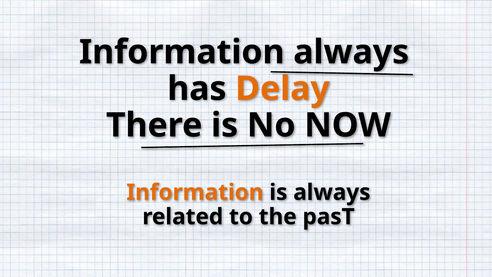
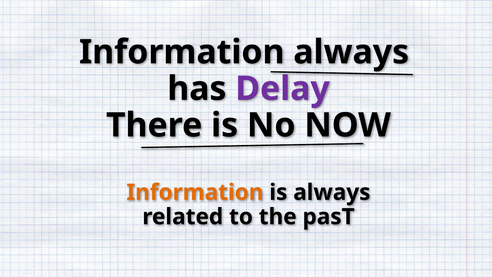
Delay colour: orange -> purple (283, 89)
